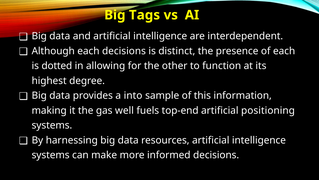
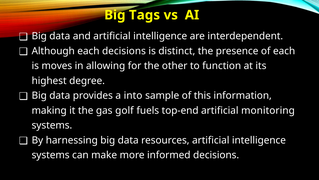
dotted: dotted -> moves (57, 66)
well: well -> golf (124, 110)
positioning: positioning -> monitoring (268, 110)
